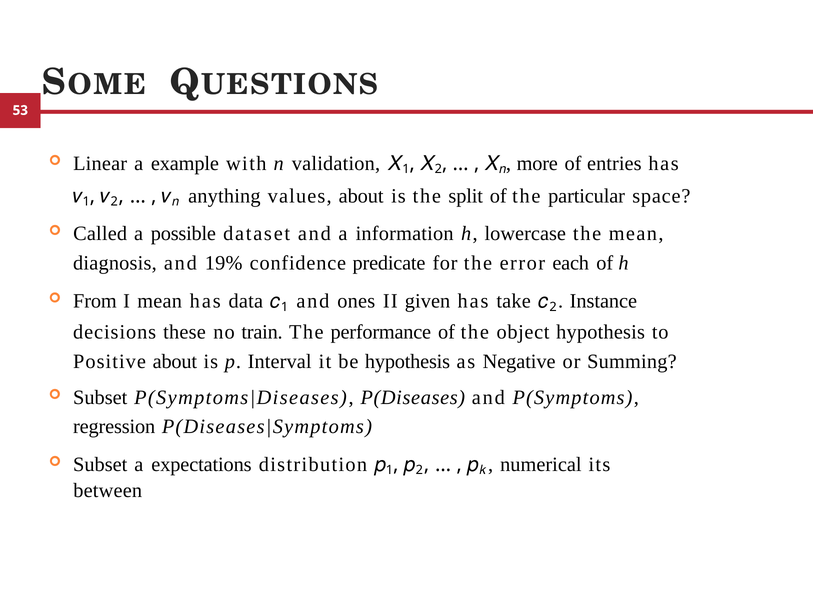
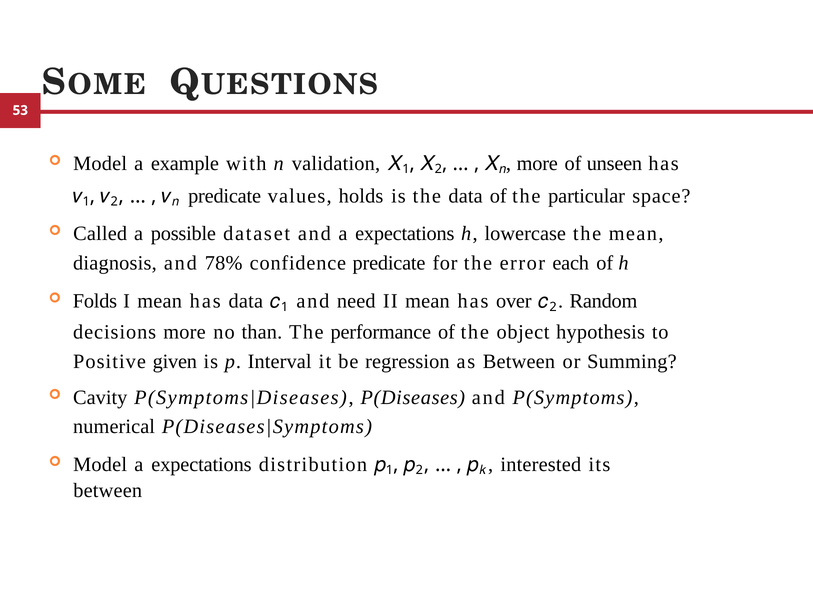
Linear: Linear -> Model (100, 163)
entries: entries -> unseen (614, 163)
anything: anything -> predicate (225, 196)
values about: about -> holds (361, 196)
the split: split -> data (466, 196)
and a information: information -> expectations (405, 233)
19%: 19% -> 78% (224, 263)
From: From -> Folds (95, 301)
ones: ones -> need (356, 301)
II given: given -> mean (427, 301)
take: take -> over (514, 301)
Instance: Instance -> Random (603, 301)
decisions these: these -> more (185, 332)
train: train -> than (262, 332)
Positive about: about -> given (175, 361)
be hypothesis: hypothesis -> regression (407, 361)
as Negative: Negative -> Between (519, 361)
Subset: Subset -> Cavity (100, 397)
regression: regression -> numerical (114, 426)
Subset: Subset -> Model (100, 464)
numerical: numerical -> interested (541, 464)
